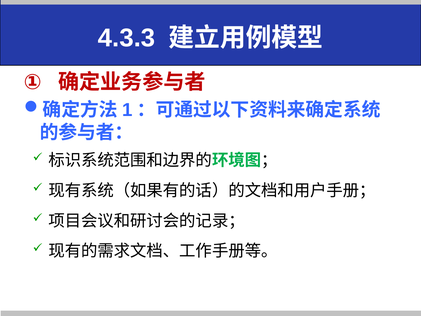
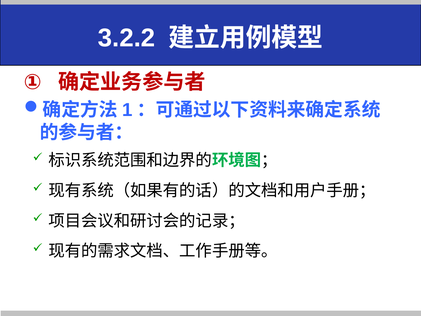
4.3.3: 4.3.3 -> 3.2.2 (127, 38)
